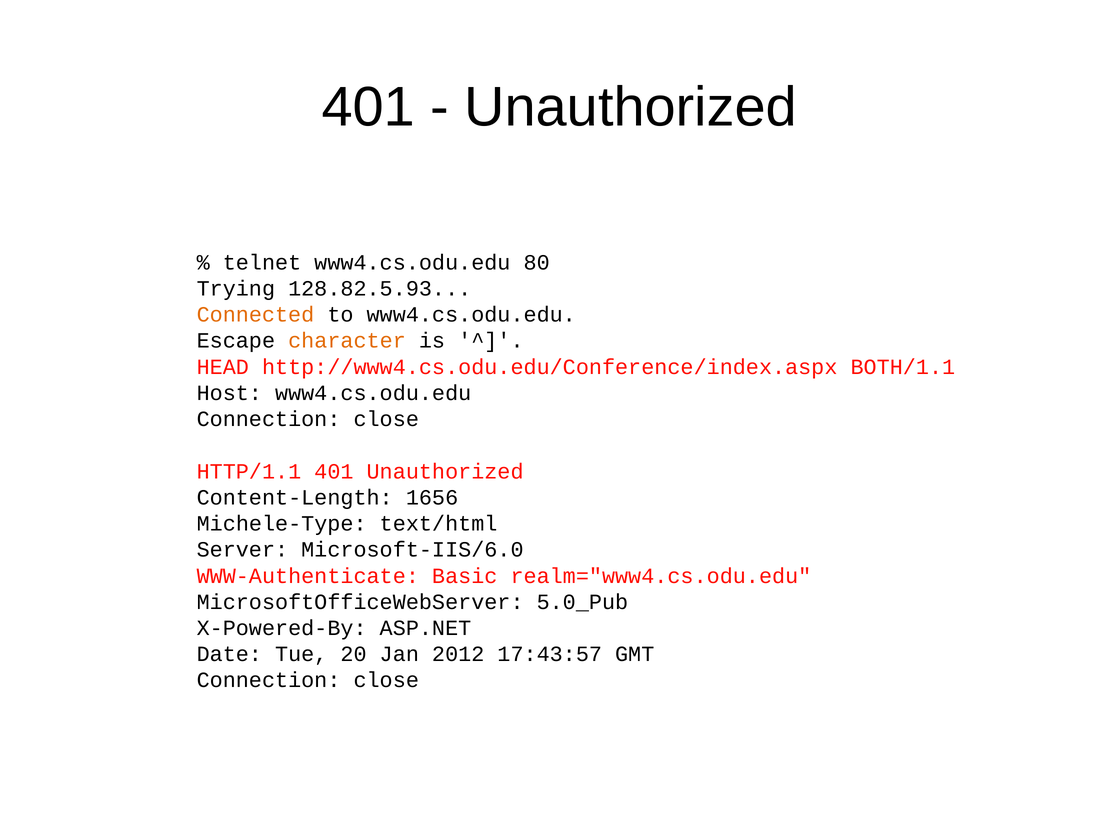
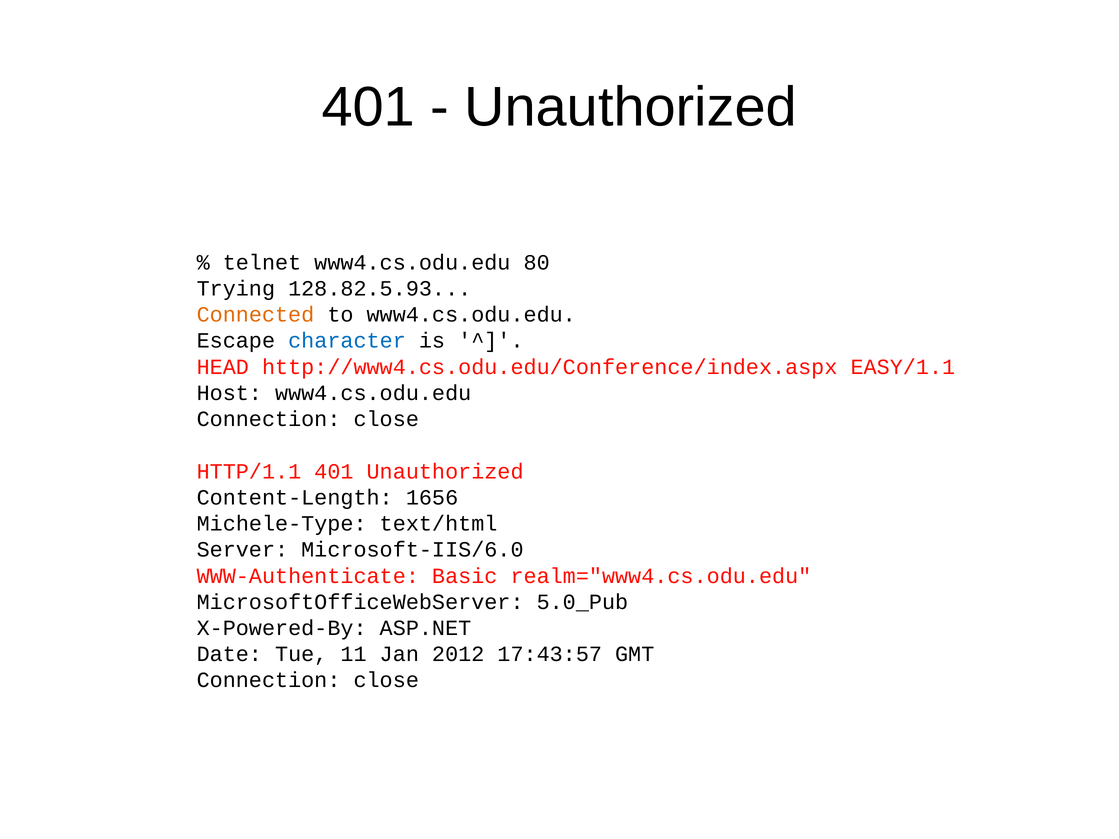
character colour: orange -> blue (347, 341)
BOTH/1.1: BOTH/1.1 -> EASY/1.1 (903, 367)
20: 20 -> 11 (354, 654)
